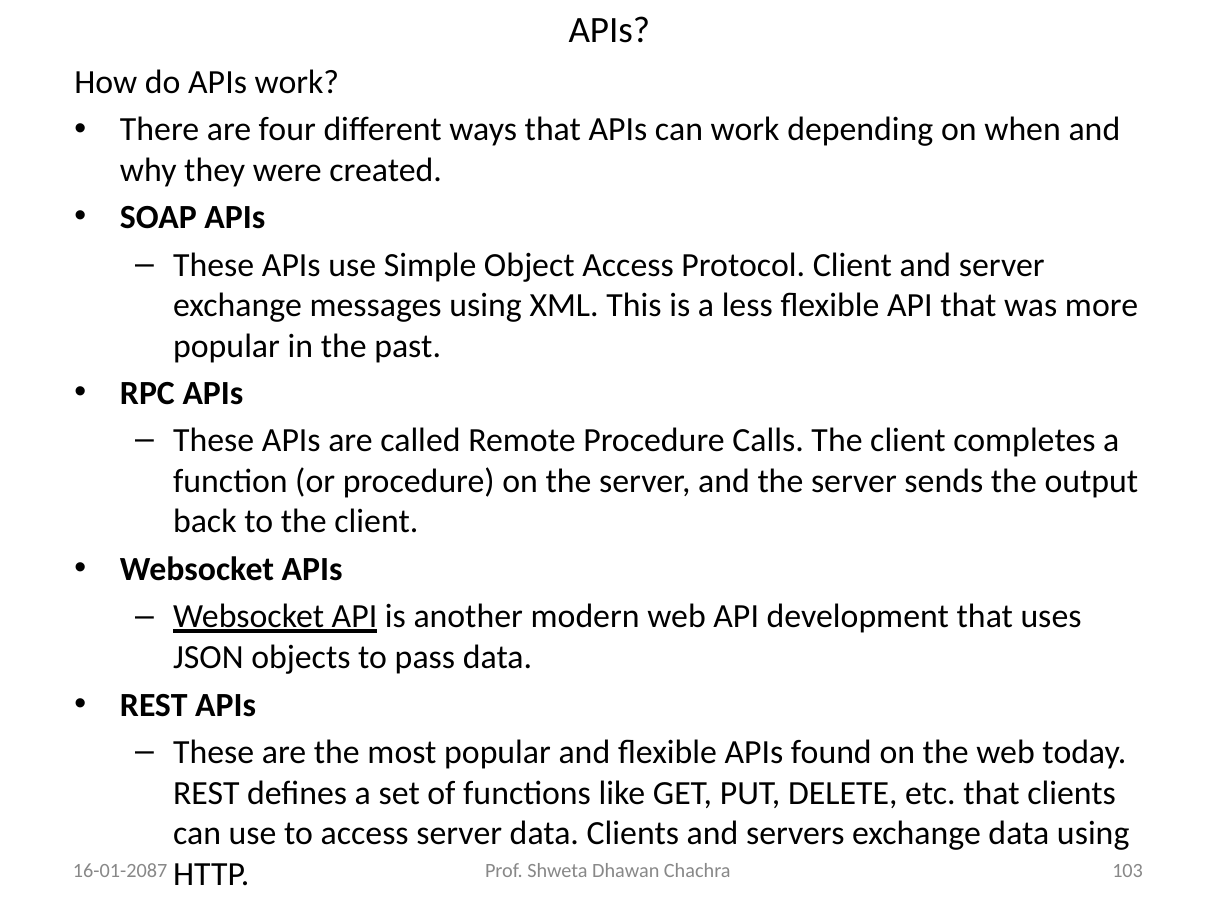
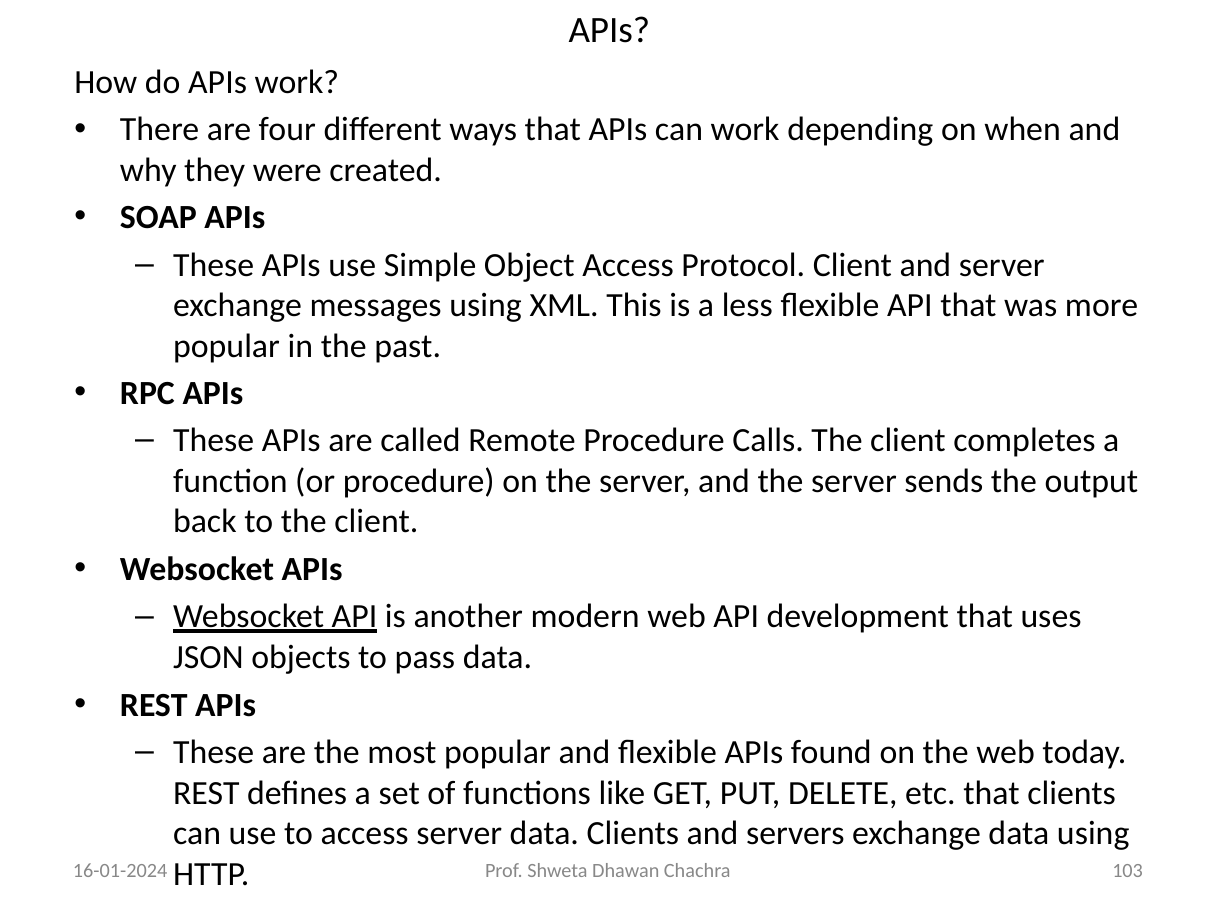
16-01-2087: 16-01-2087 -> 16-01-2024 (120, 871)
